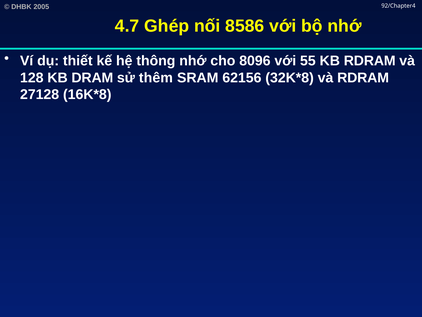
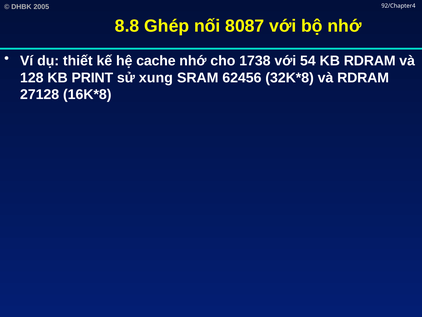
4.7: 4.7 -> 8.8 (127, 26)
8586: 8586 -> 8087 (245, 26)
thông: thông -> cache (156, 61)
8096: 8096 -> 1738 (255, 61)
55: 55 -> 54 (308, 61)
DRAM: DRAM -> PRINT (92, 78)
thêm: thêm -> xung (156, 78)
62156: 62156 -> 62456 (242, 78)
